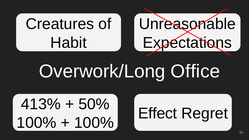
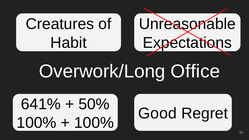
413%: 413% -> 641% (41, 104)
Effect: Effect -> Good (157, 114)
